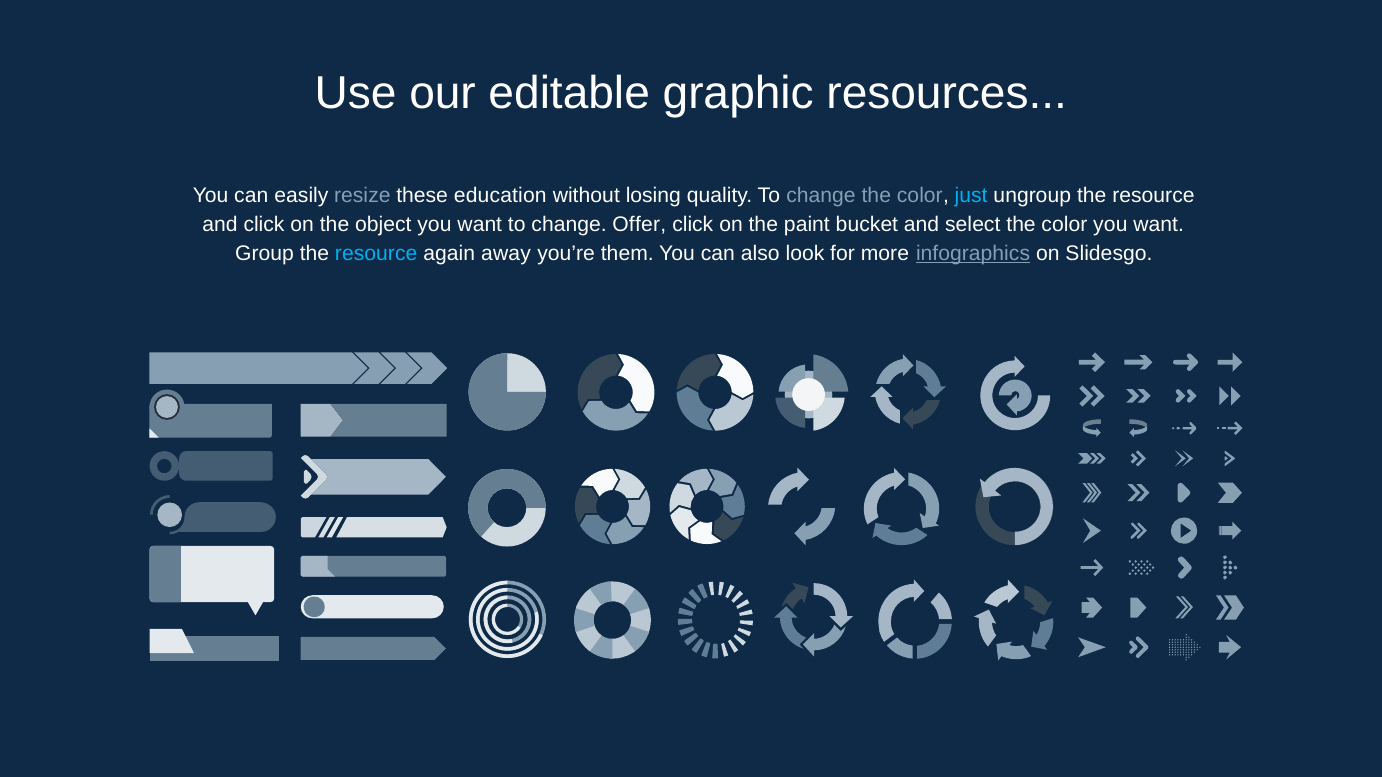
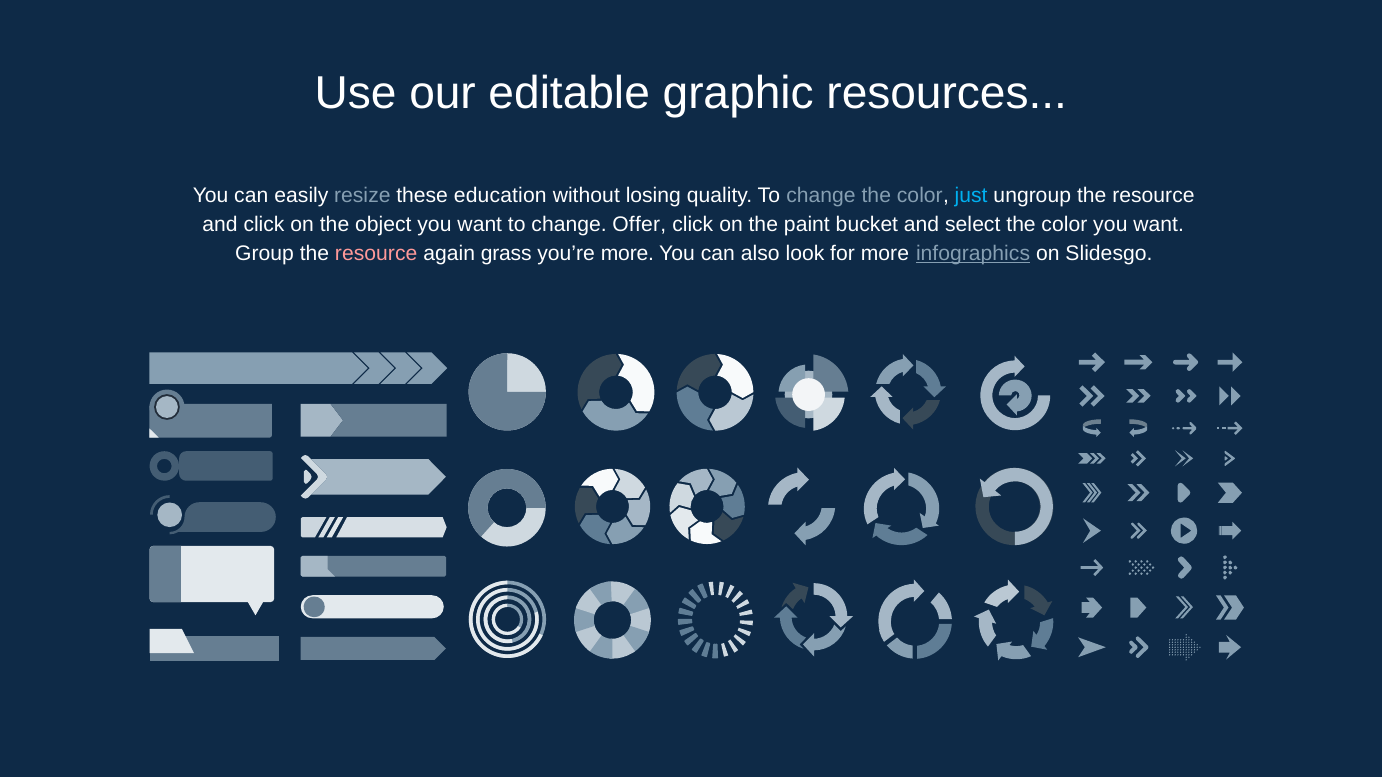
resource colour: light blue -> pink (376, 253)
away: away -> grass (506, 253)
you’re them: them -> more (627, 253)
